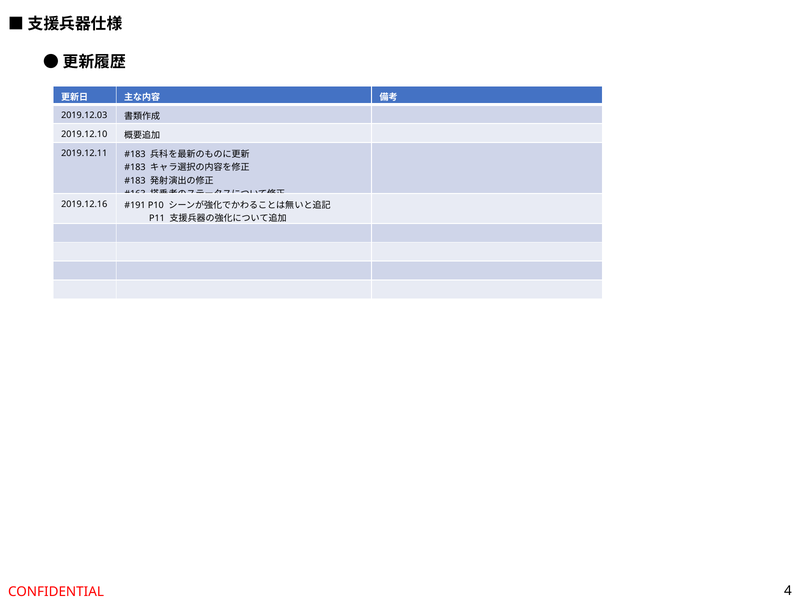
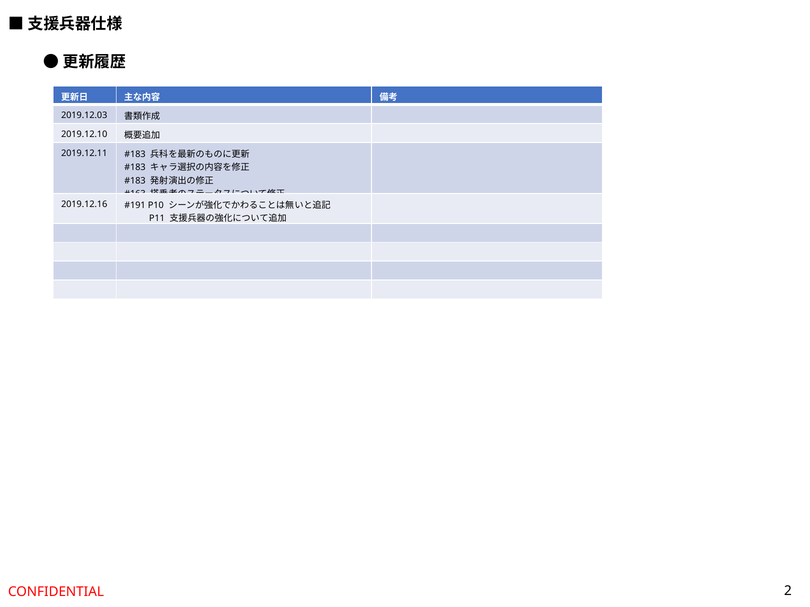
4: 4 -> 2 (788, 591)
